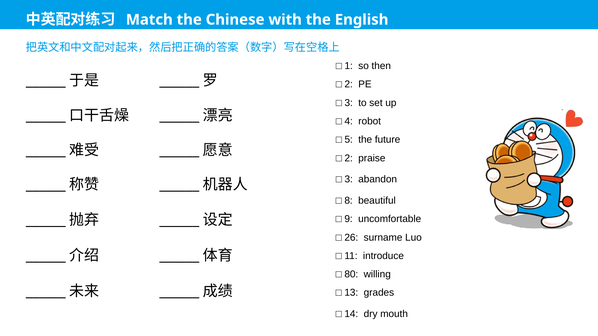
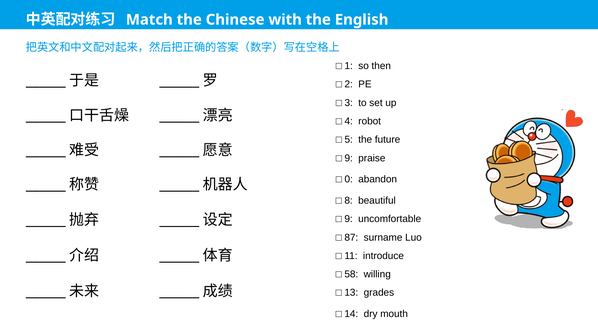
2: 2 -> 9 (349, 158)
3: 3 -> 0 (349, 180)
26: 26 -> 87 (351, 238)
80: 80 -> 58 (351, 275)
